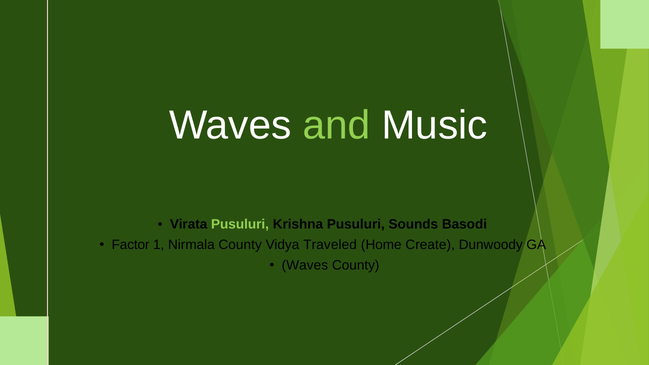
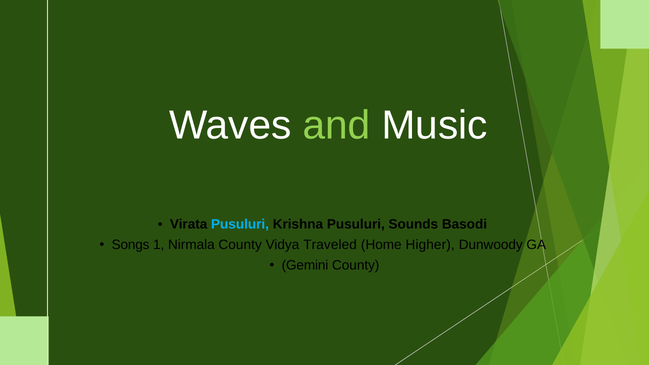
Pusuluri colour: light green -> light blue (240, 224)
Factor: Factor -> Songs (131, 245)
Create: Create -> Higher (430, 245)
Waves: Waves -> Gemini (305, 265)
